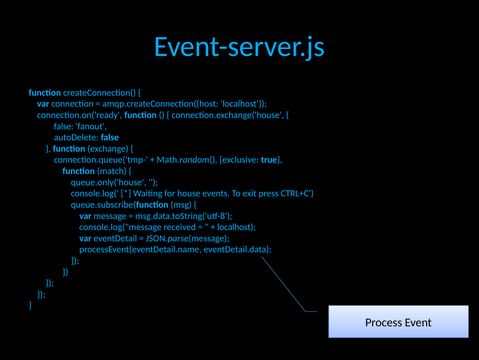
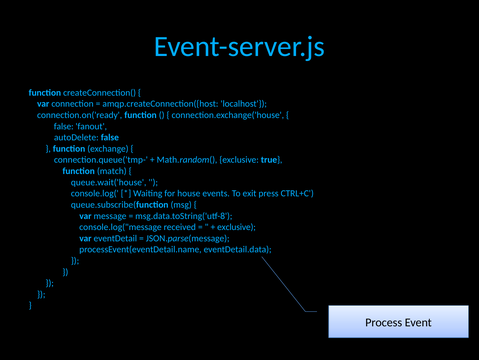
queue.only('house: queue.only('house -> queue.wait('house (109, 182)
localhost: localhost -> exclusive (237, 227)
